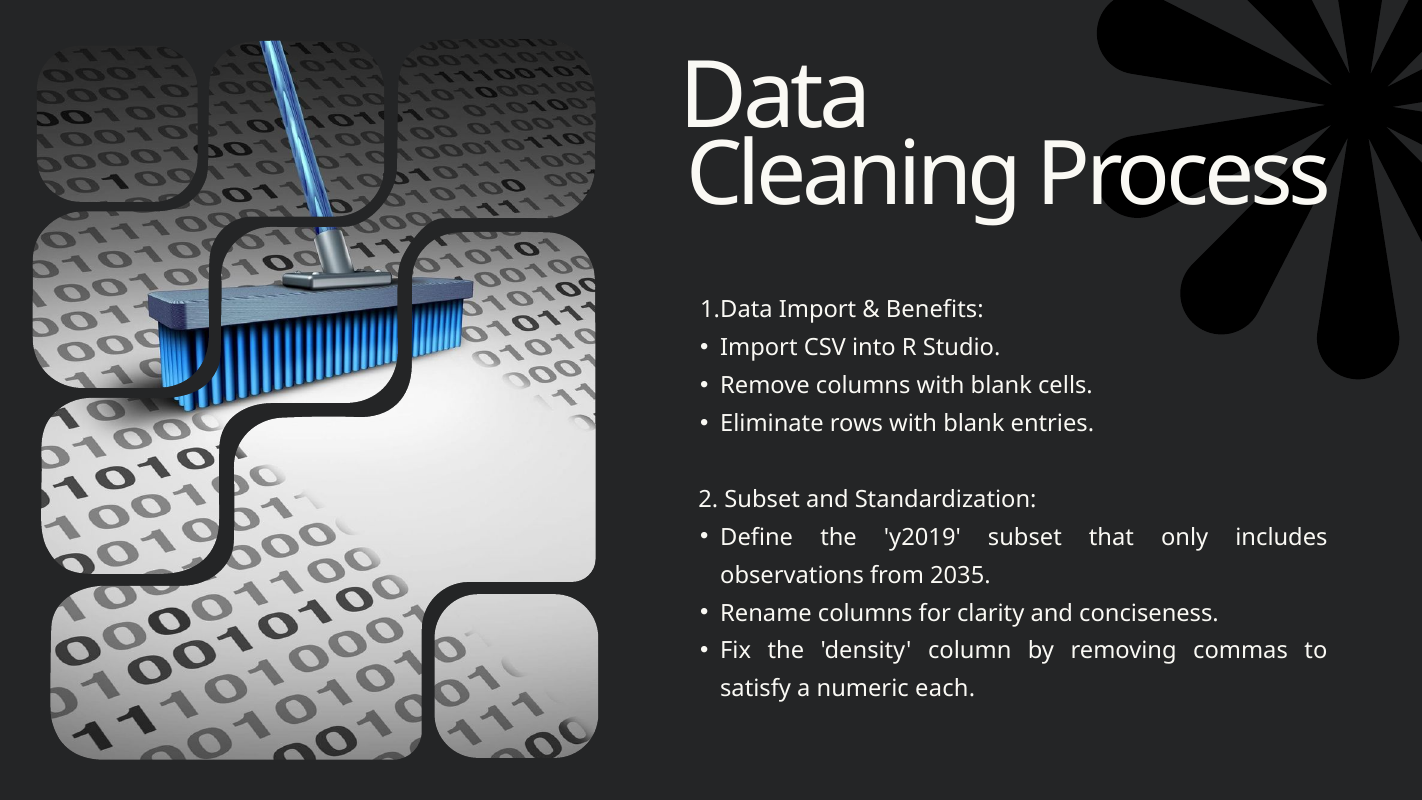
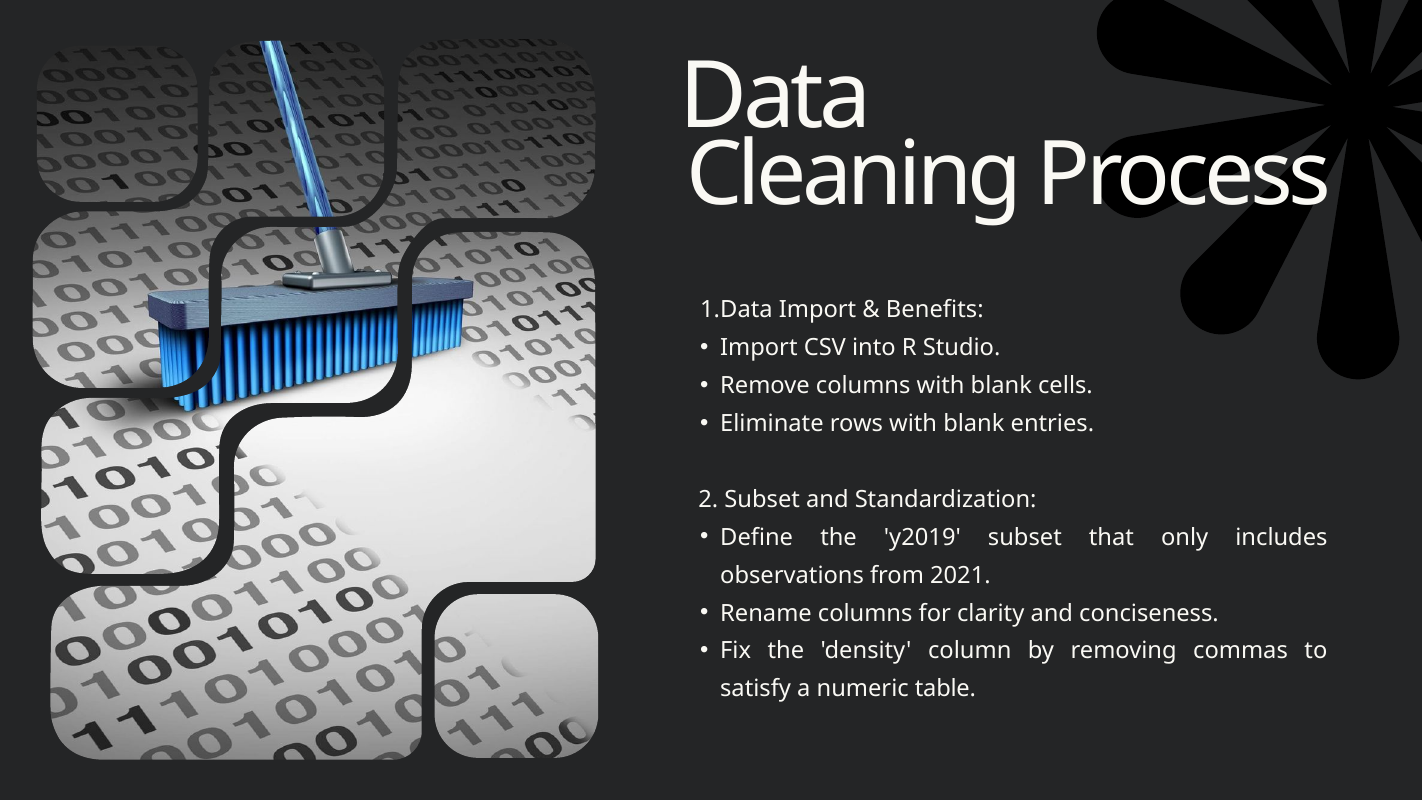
2035: 2035 -> 2021 (960, 575)
each: each -> table (945, 689)
